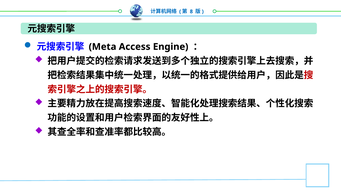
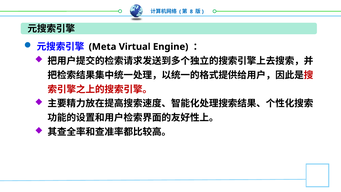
Access: Access -> Virtual (135, 47)
